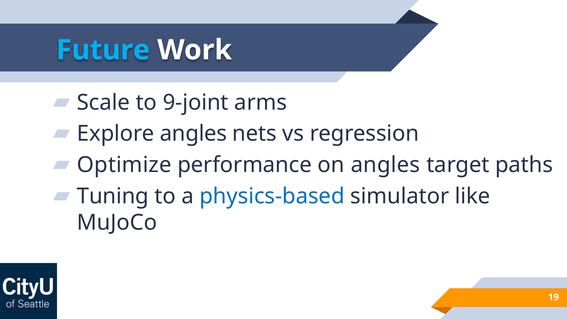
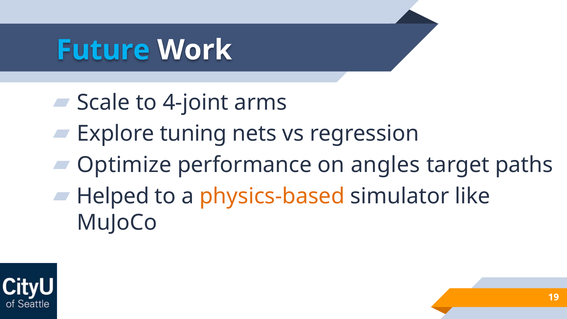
9-joint: 9-joint -> 4-joint (196, 102)
Explore angles: angles -> tuning (193, 134)
Tuning: Tuning -> Helped (113, 196)
physics-based colour: blue -> orange (272, 196)
